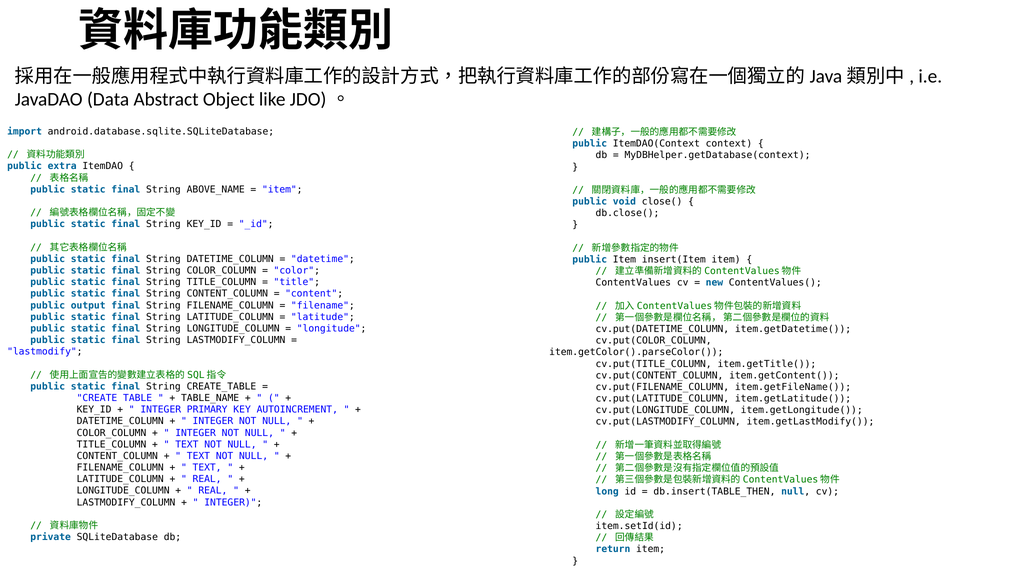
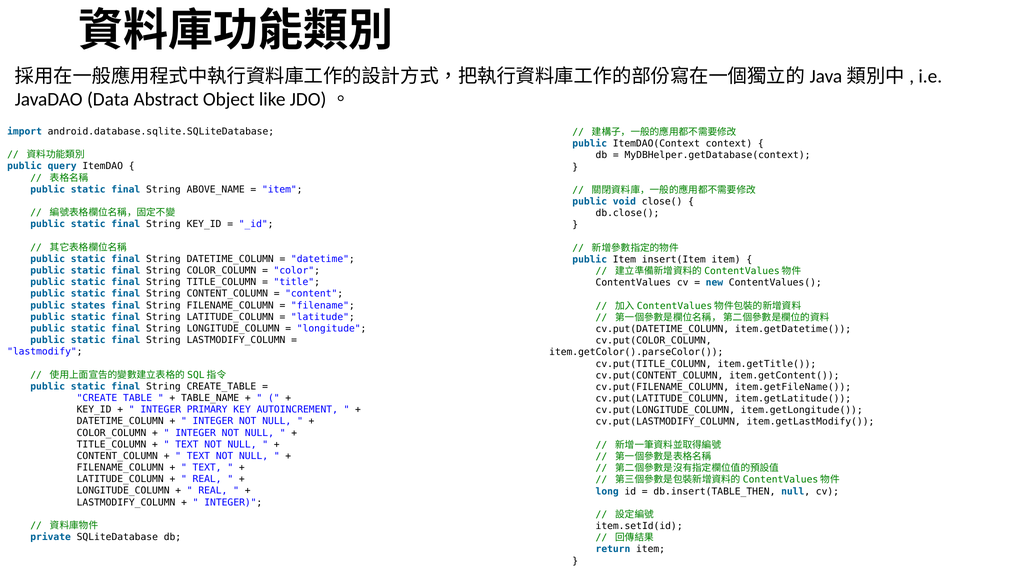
extra: extra -> query (62, 166)
output: output -> states (88, 305)
